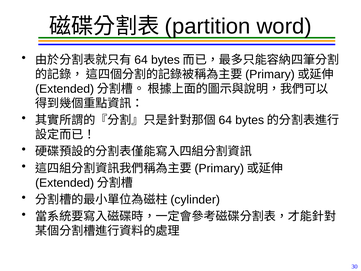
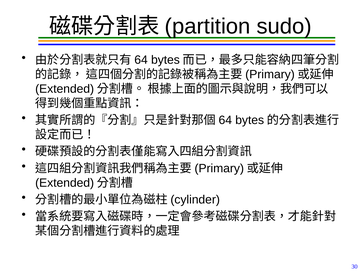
word: word -> sudo (284, 26)
